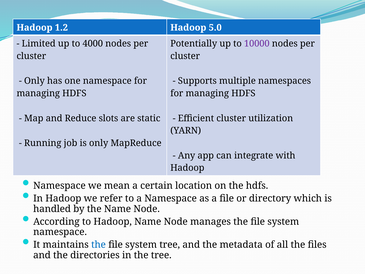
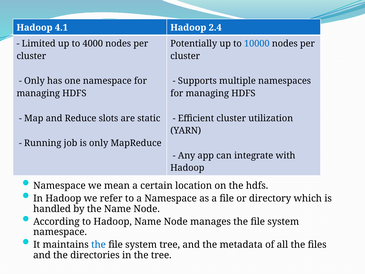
1.2: 1.2 -> 4.1 (61, 28)
5.0: 5.0 -> 2.4 (215, 28)
10000 colour: purple -> blue (257, 44)
